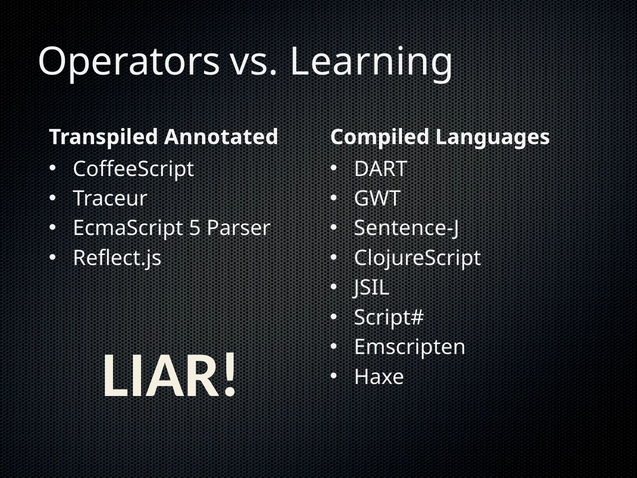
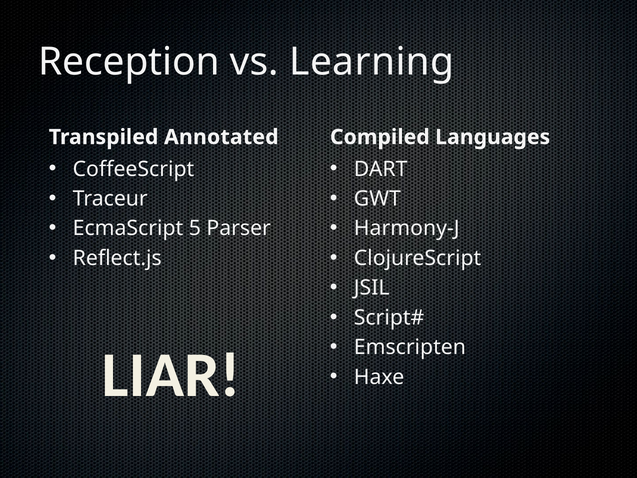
Operators: Operators -> Reception (129, 62)
Sentence-J: Sentence-J -> Harmony-J (407, 228)
